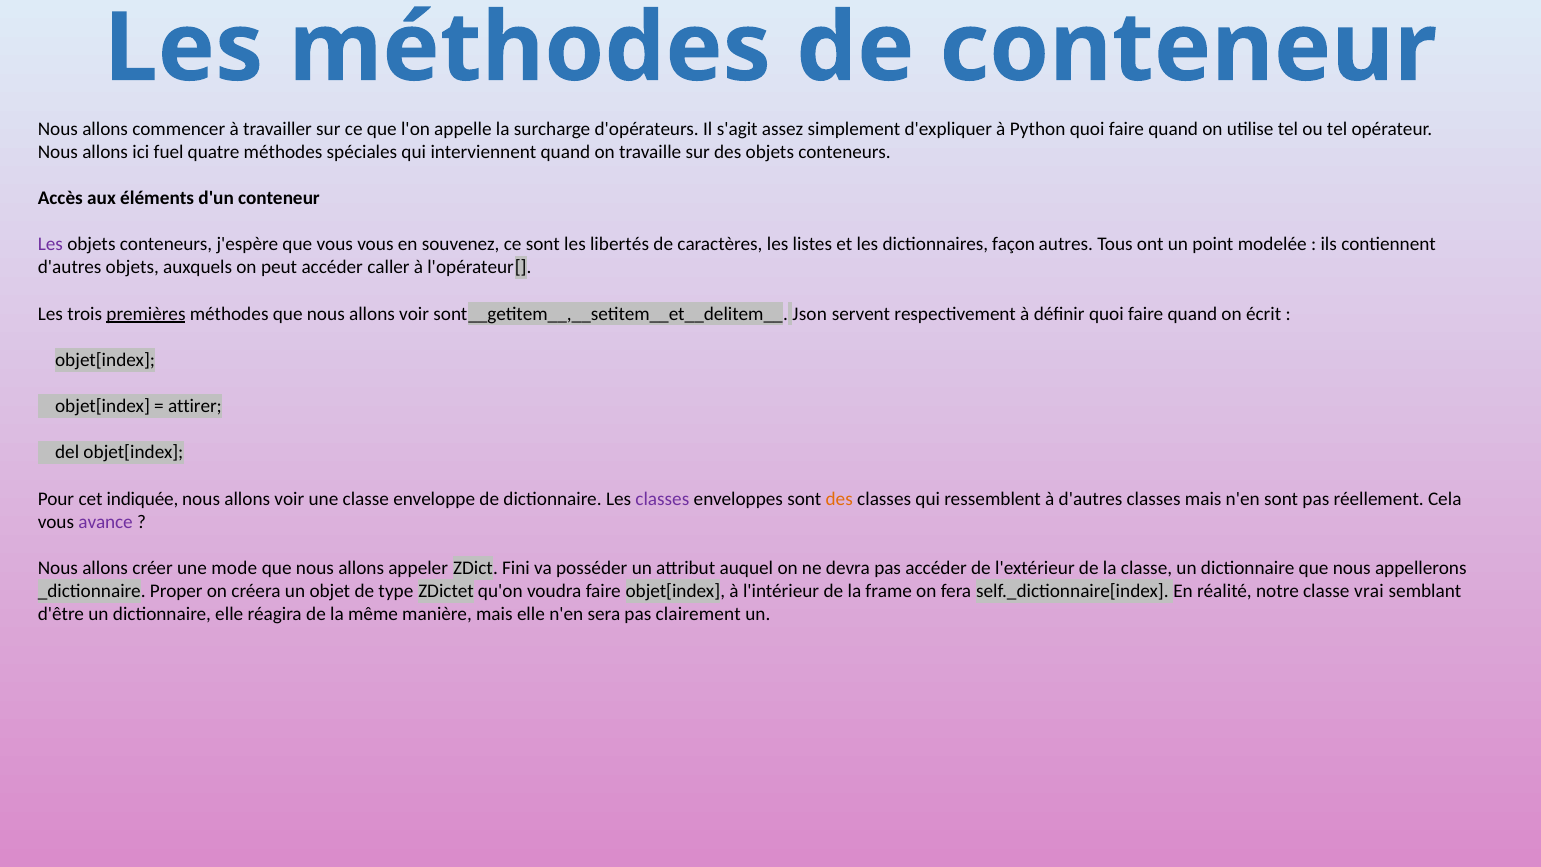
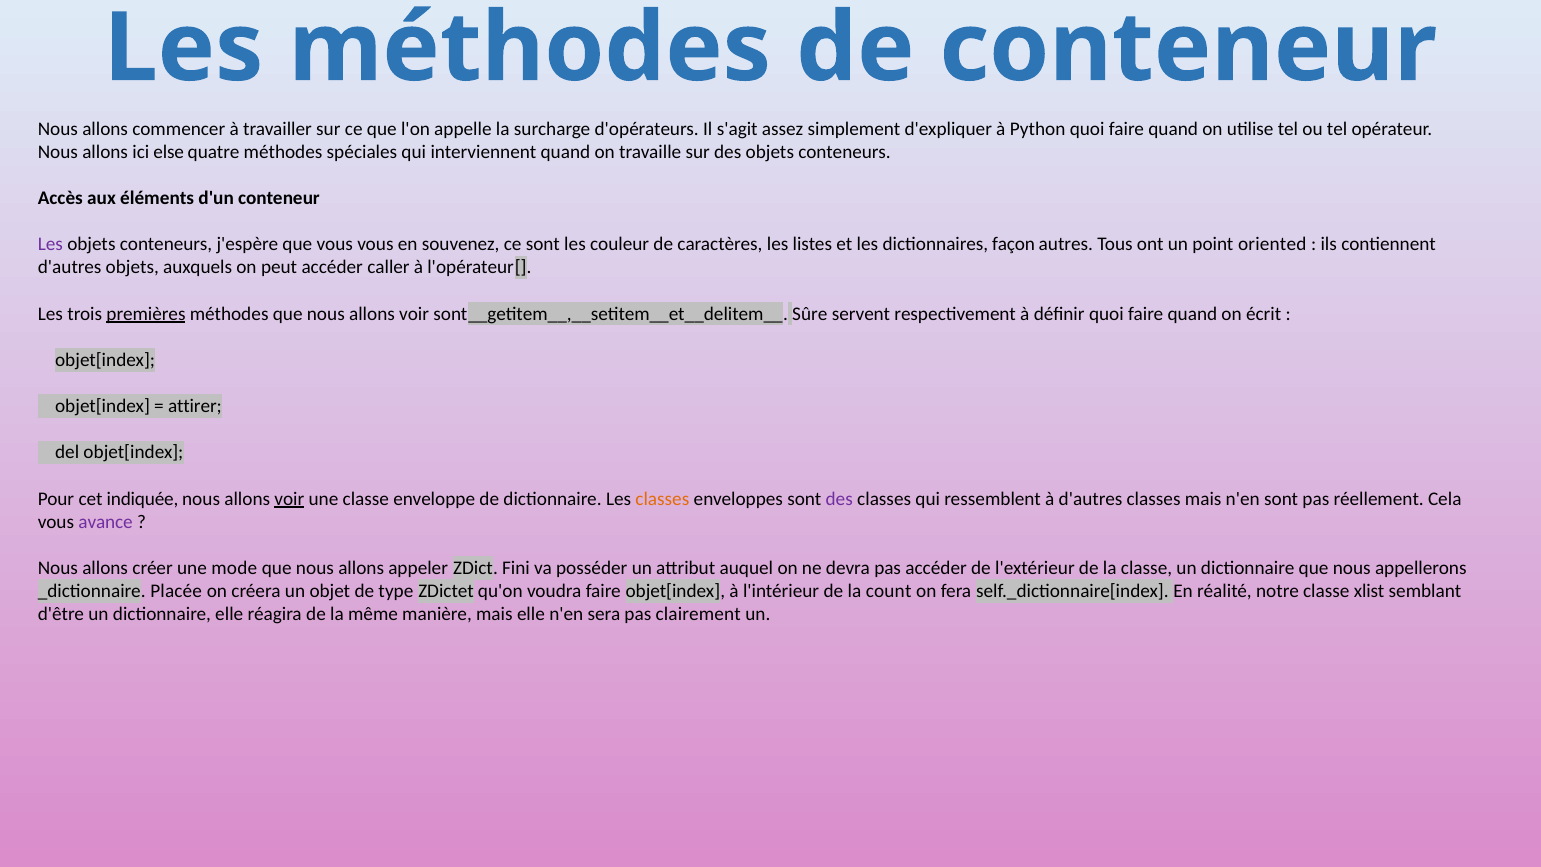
fuel: fuel -> else (169, 152)
libertés: libertés -> couleur (620, 244)
modelée: modelée -> oriented (1272, 244)
Json: Json -> Sûre (810, 314)
voir underline: none -> present (289, 499)
classes colour: purple -> orange (662, 499)
des colour: orange -> purple (839, 499)
Proper: Proper -> Placée (176, 591)
frame: frame -> count (889, 591)
vrai: vrai -> xlist (1369, 591)
